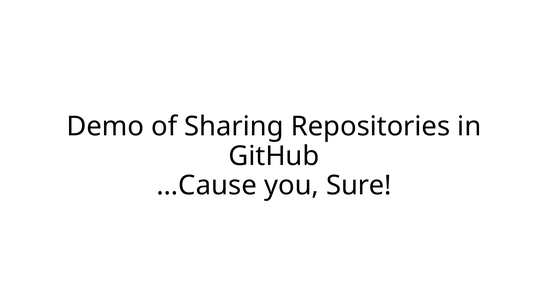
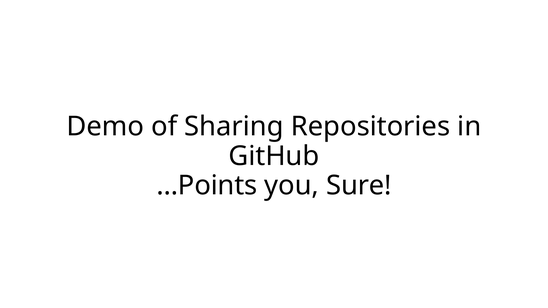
…Cause: …Cause -> …Points (207, 186)
